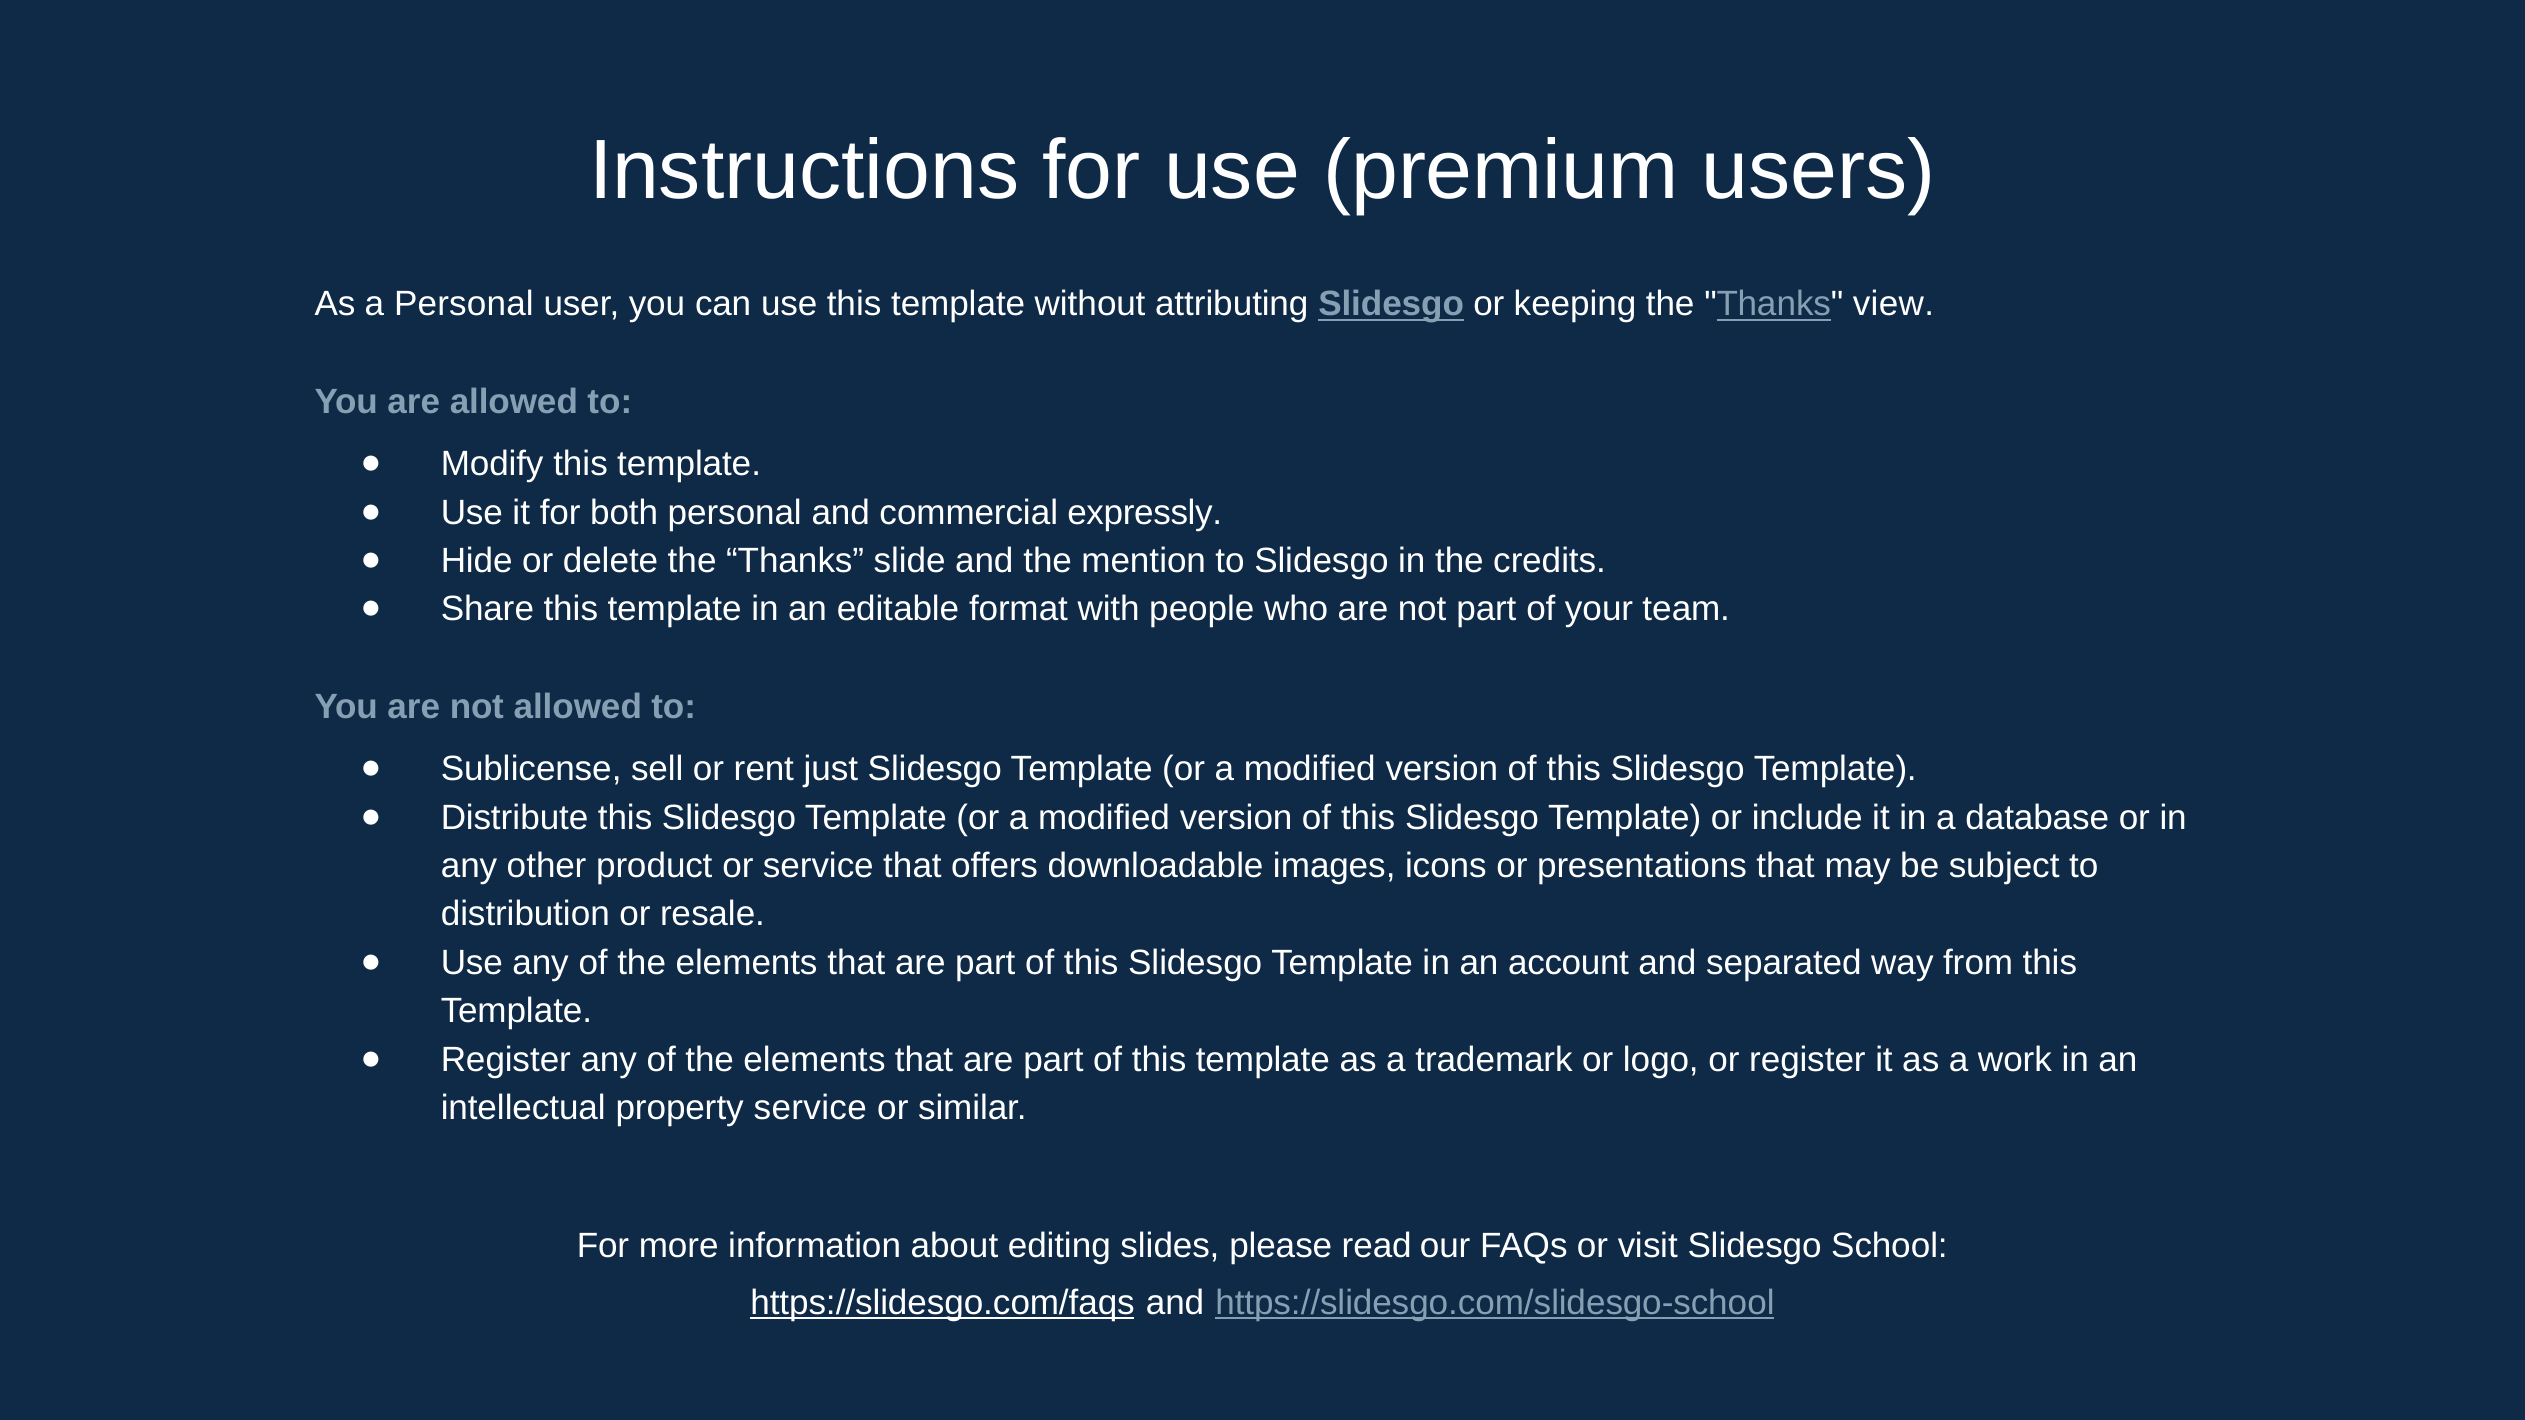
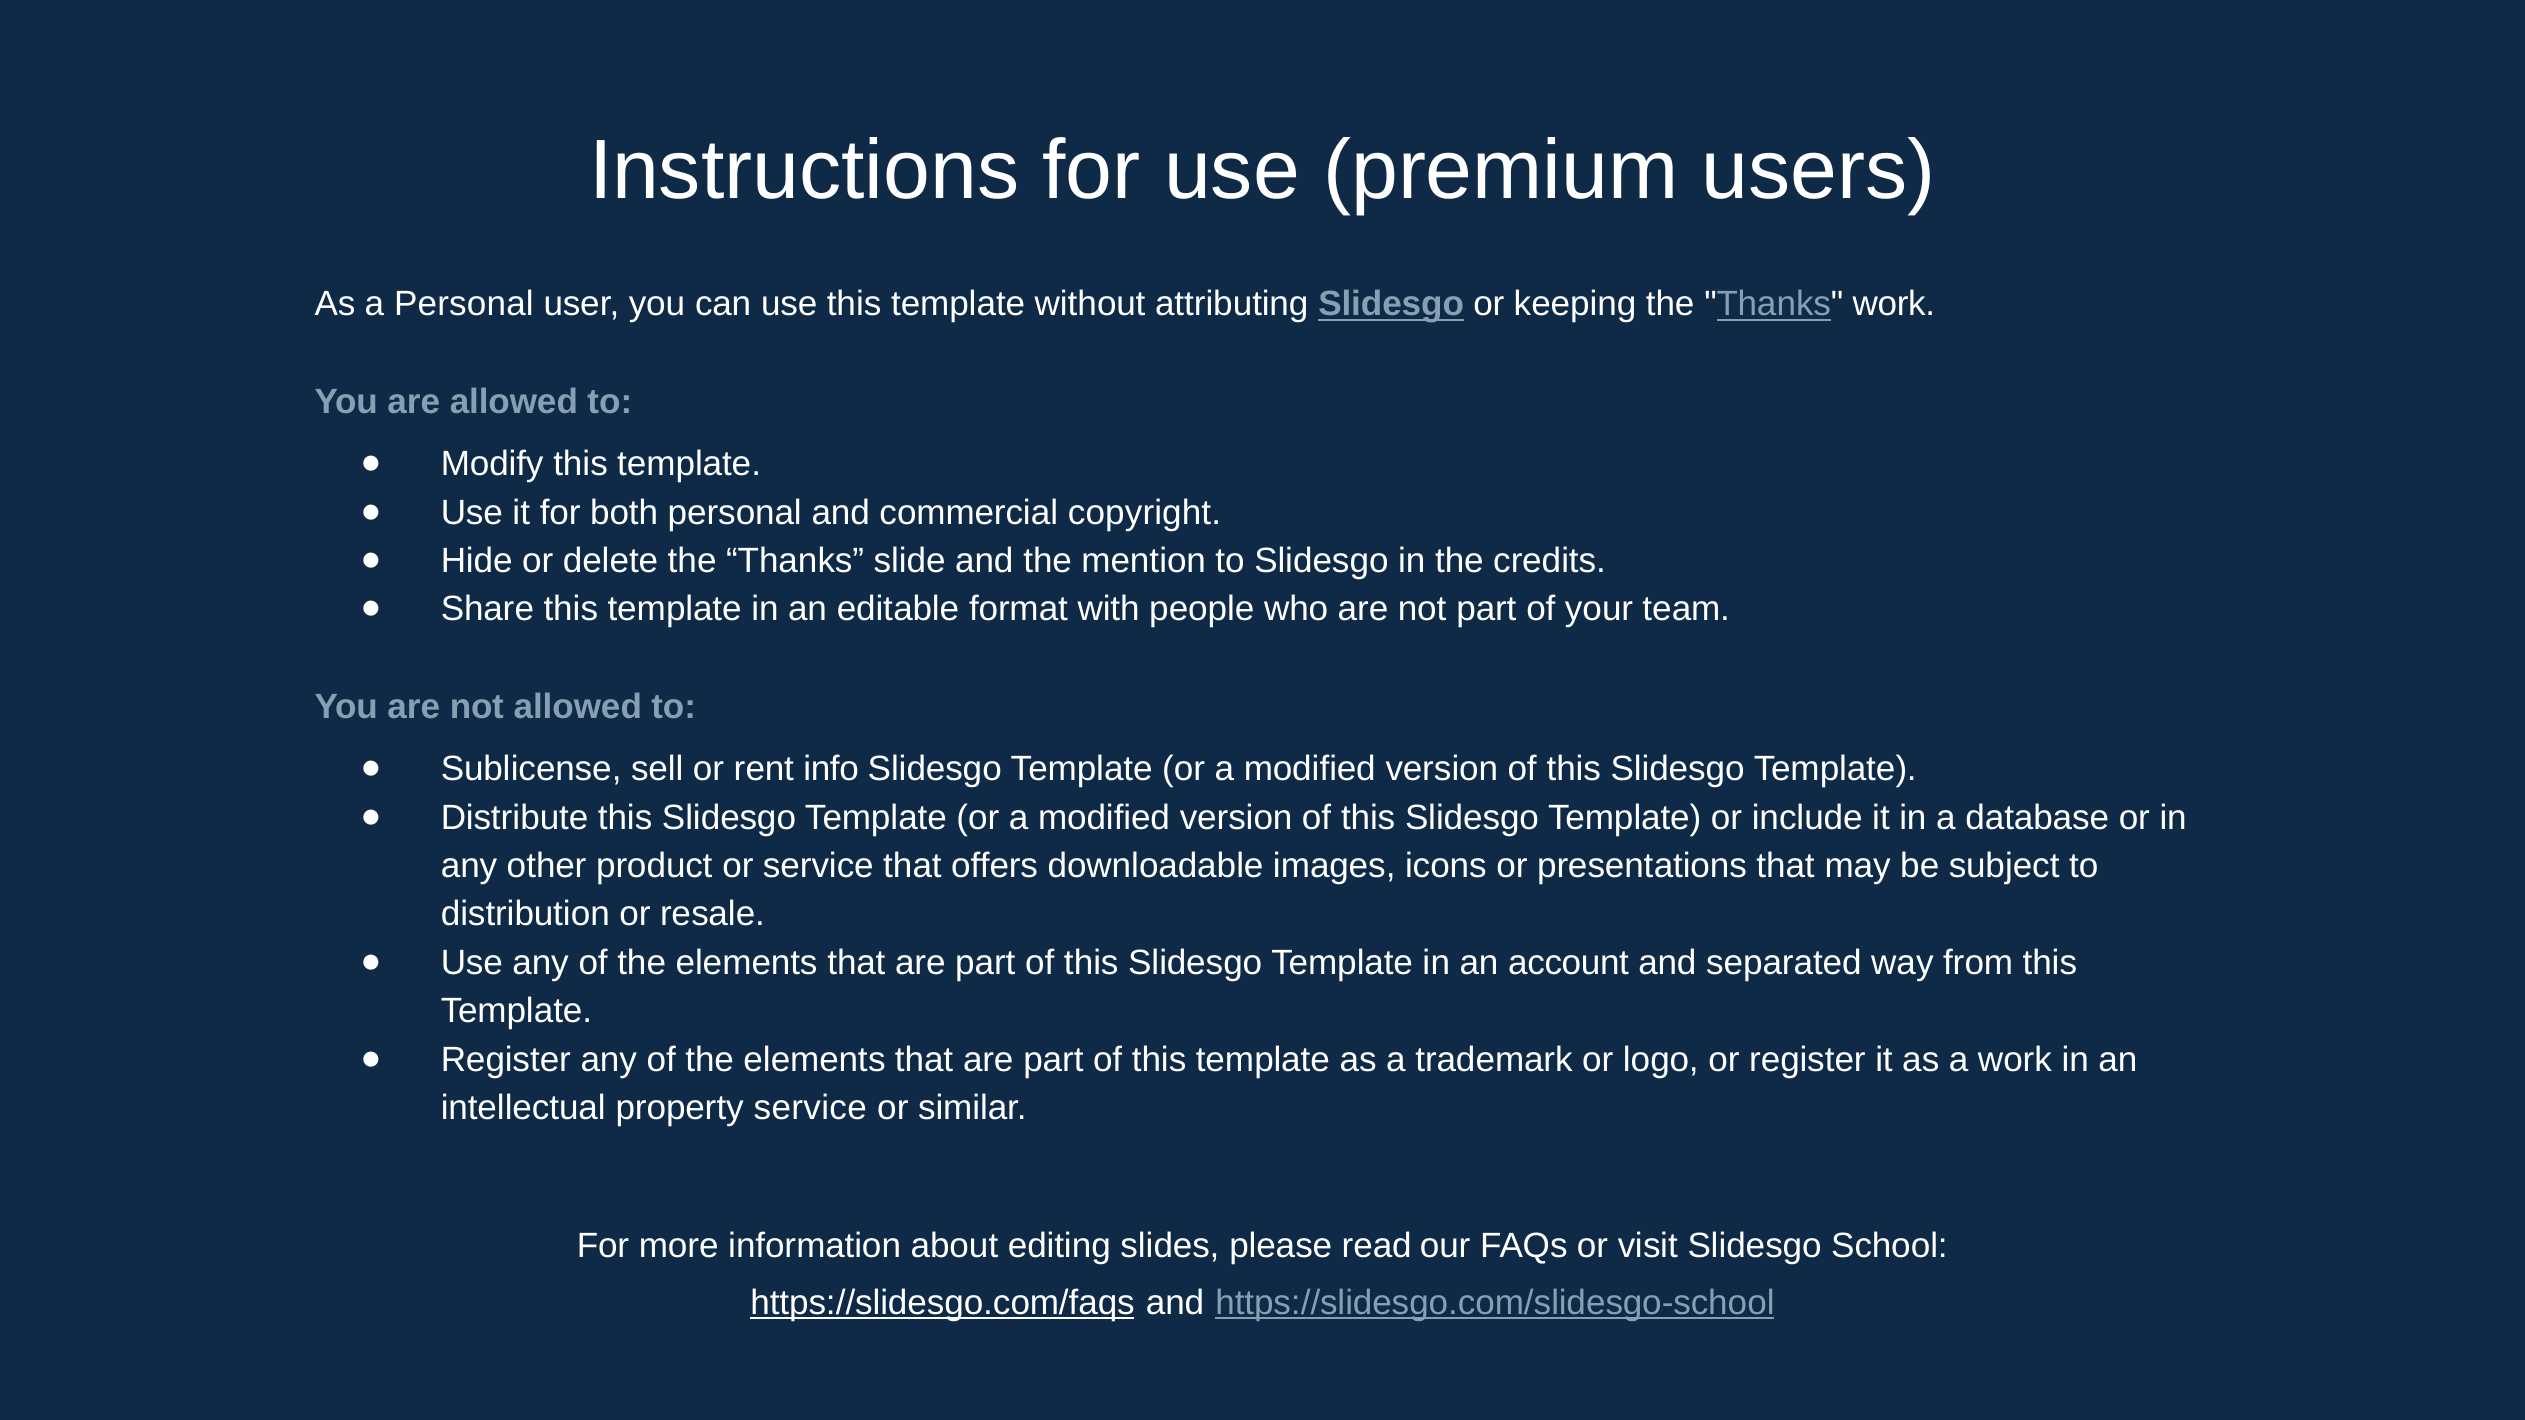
Thanks view: view -> work (1894, 304)
expressly: expressly -> copyright (1144, 513)
just: just -> info (831, 769)
